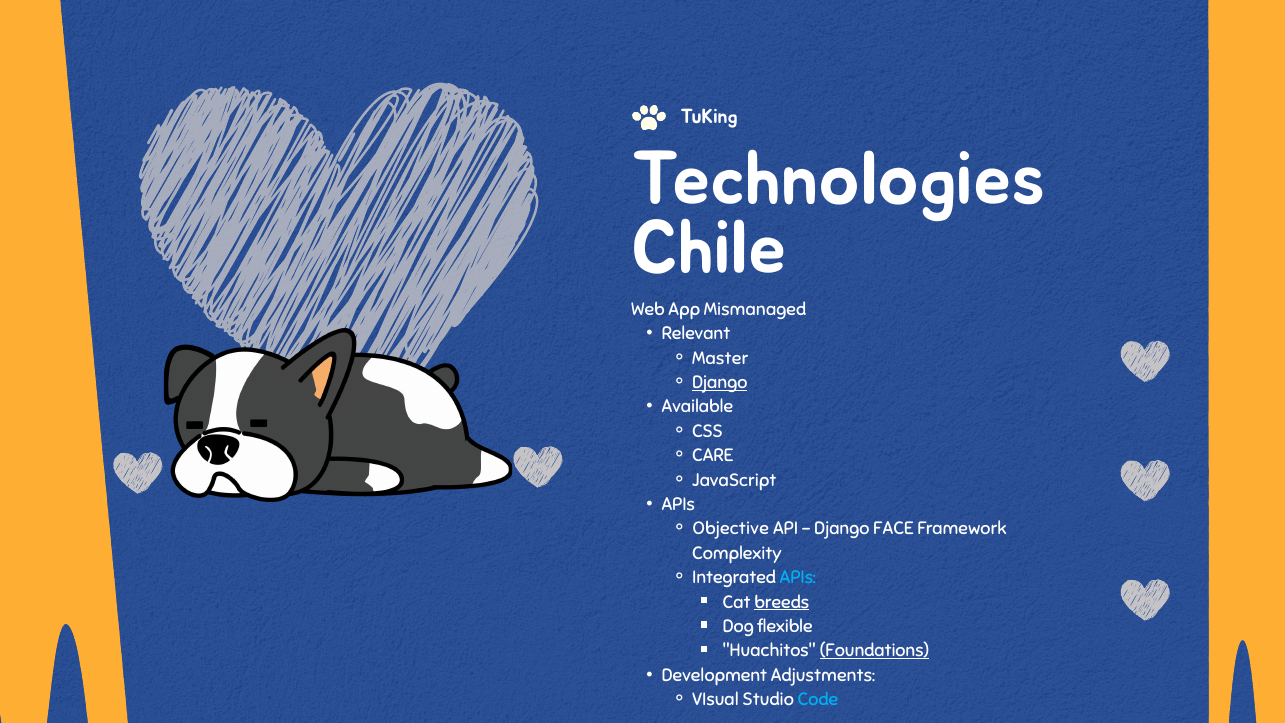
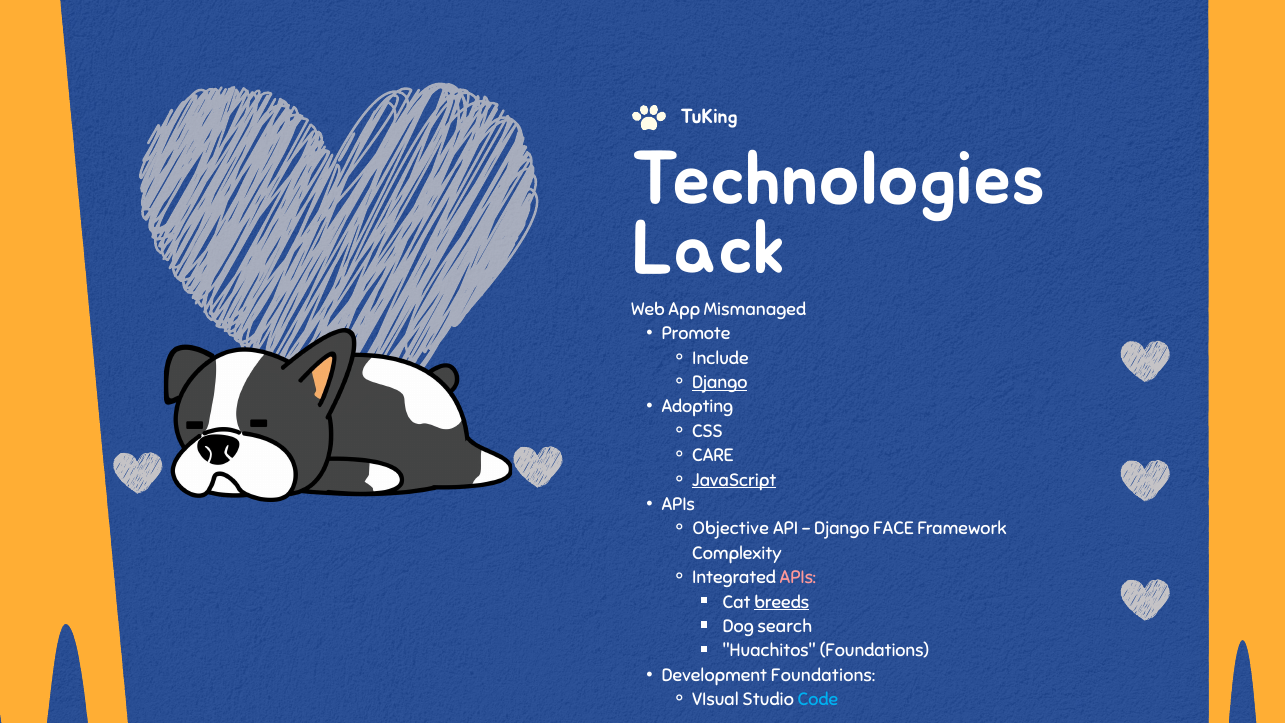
Chile: Chile -> Lack (709, 248)
Relevant: Relevant -> Promote (696, 334)
Master: Master -> Include (720, 358)
Available: Available -> Adopting (697, 407)
JavaScript underline: none -> present (734, 480)
APIs colour: light blue -> pink (798, 578)
flexible: flexible -> search (785, 626)
Foundations underline: present -> none (874, 651)
Development Adjustments: Adjustments -> Foundations (823, 675)
